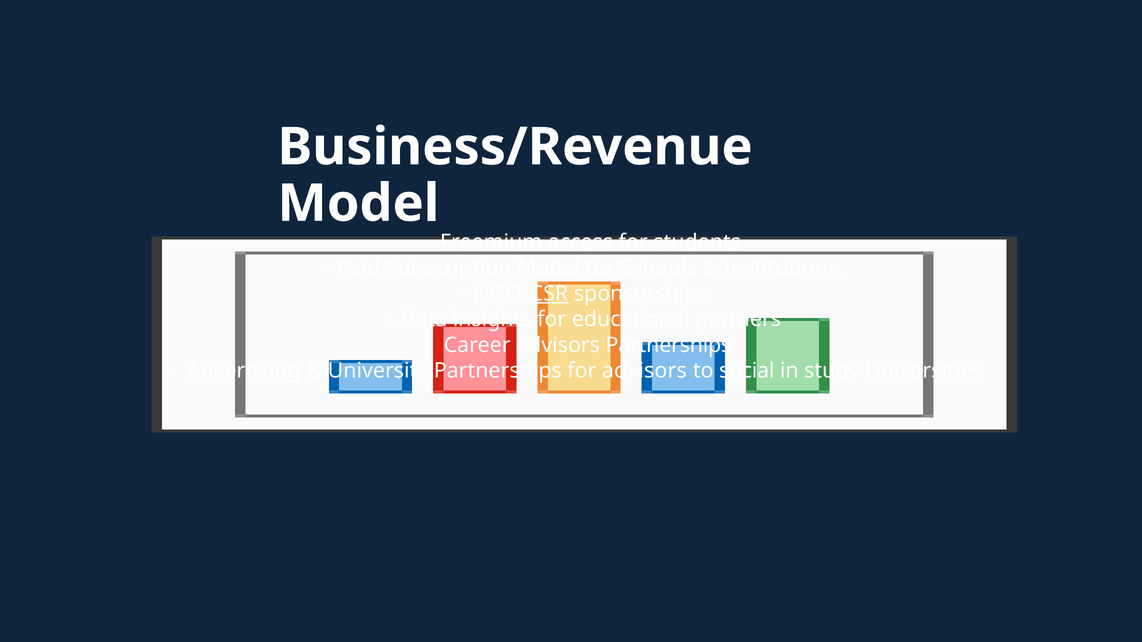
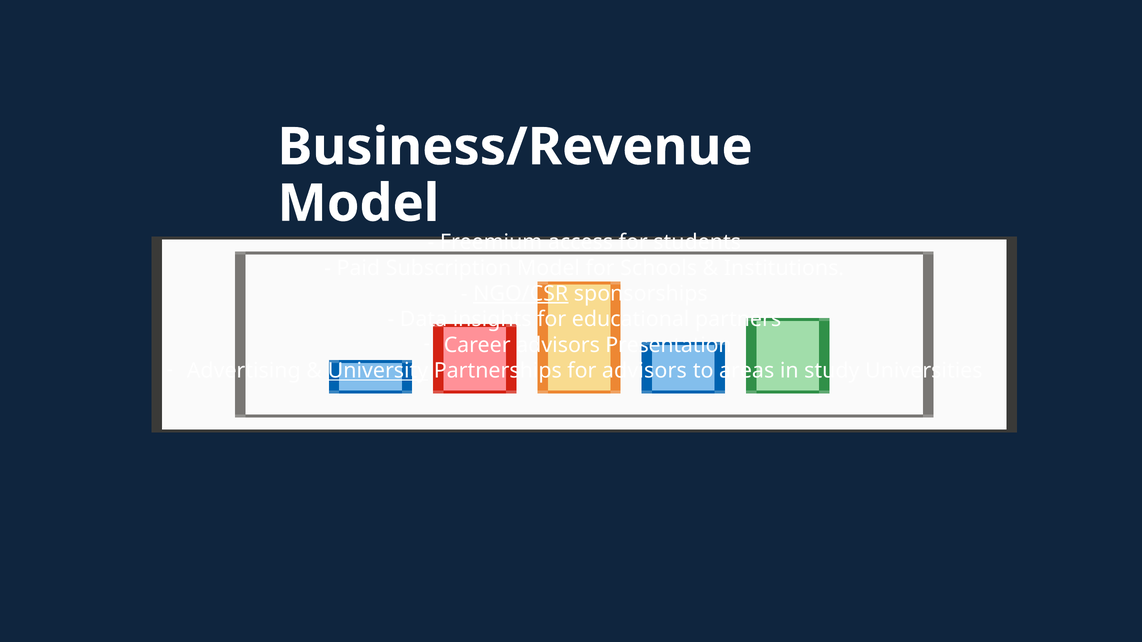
advisors Partnerships: Partnerships -> Presentation (668, 345)
University underline: none -> present (378, 371)
social: social -> areas (747, 371)
